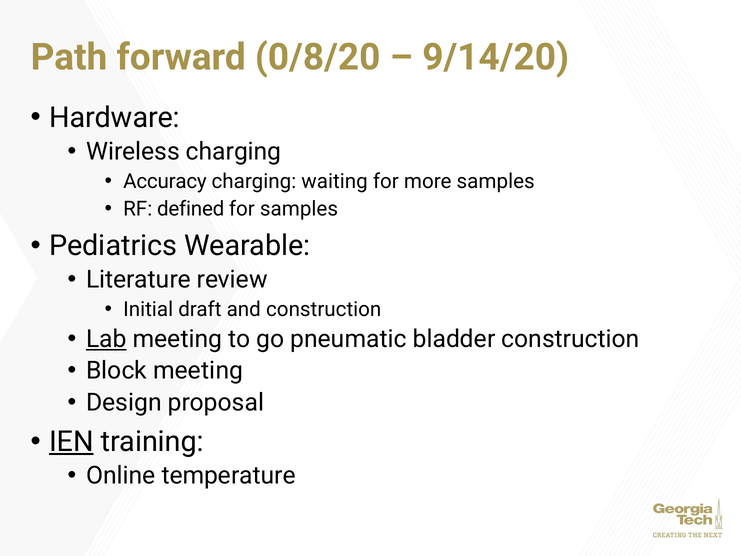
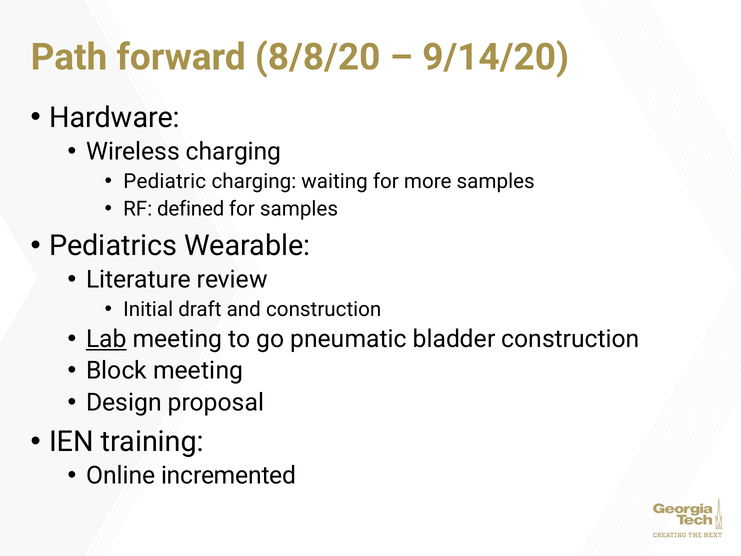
0/8/20: 0/8/20 -> 8/8/20 (318, 57)
Accuracy: Accuracy -> Pediatric (165, 181)
IEN underline: present -> none (71, 441)
temperature: temperature -> incremented (229, 476)
